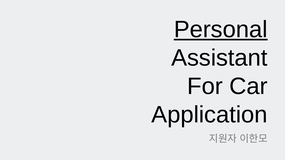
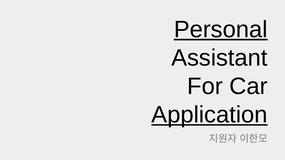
Application underline: none -> present (209, 115)
